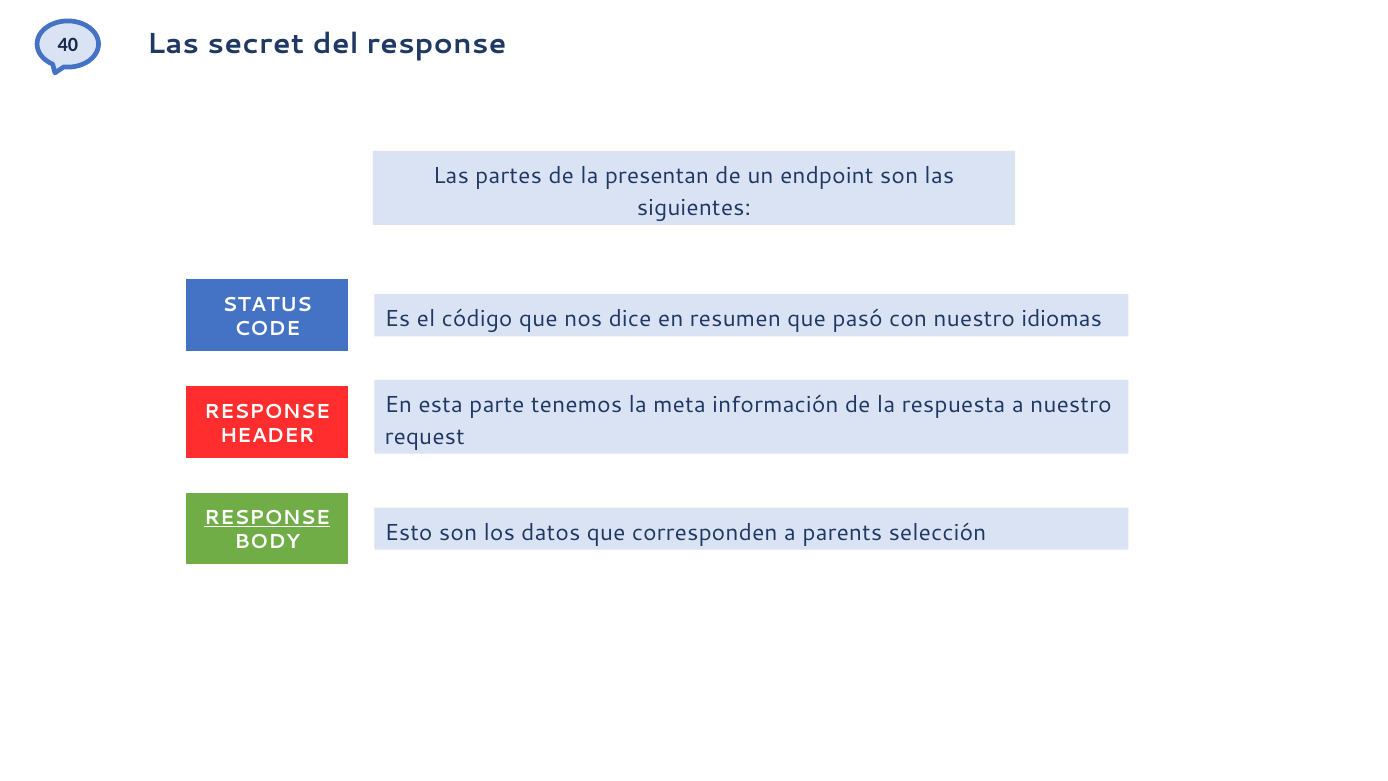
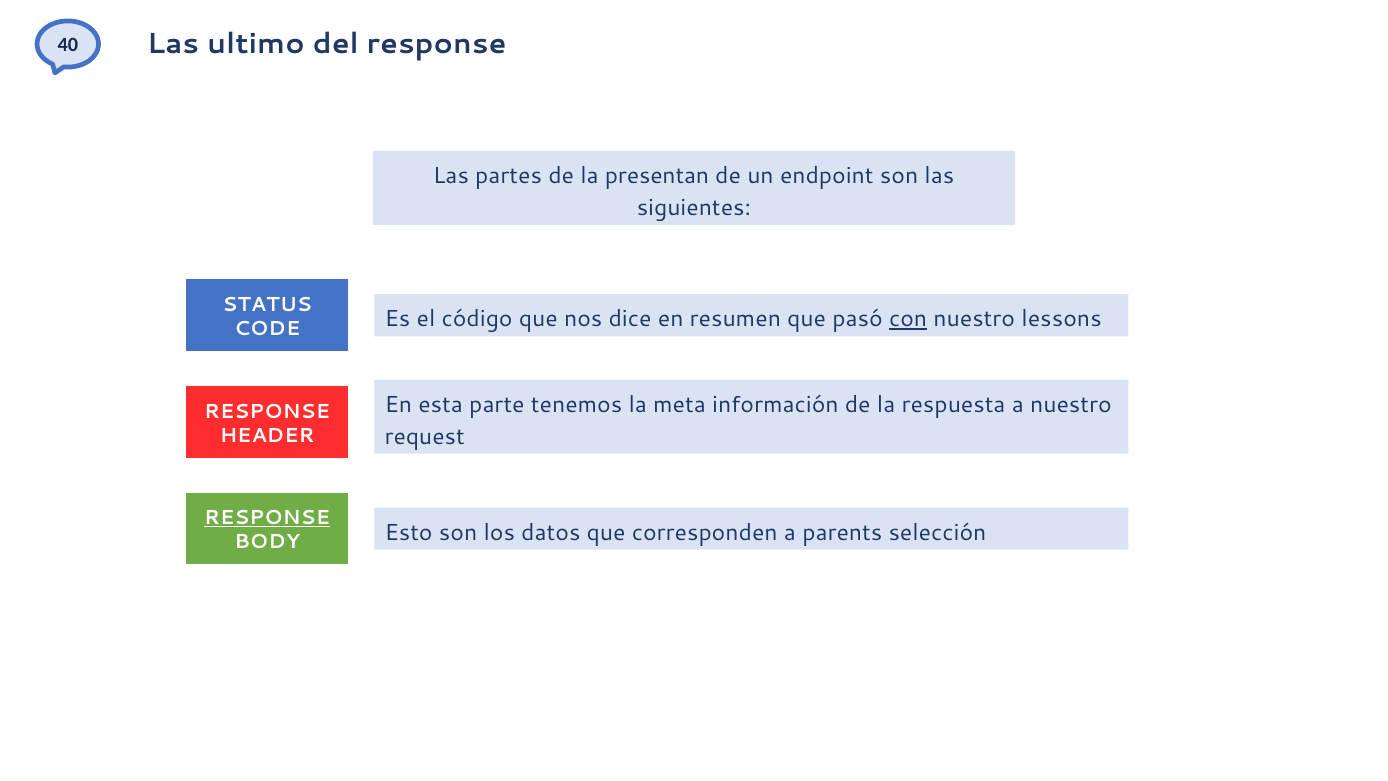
secret: secret -> ultimo (256, 44)
con underline: none -> present (908, 319)
idiomas: idiomas -> lessons (1062, 319)
